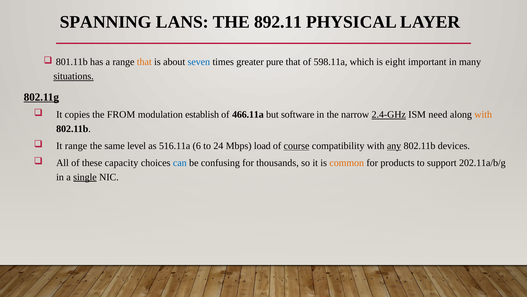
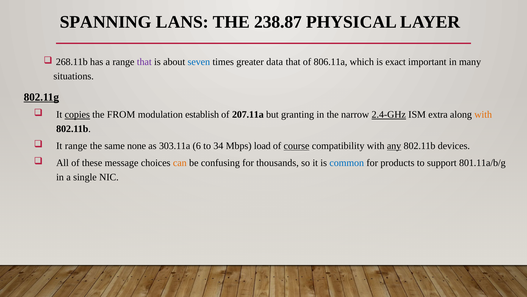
892.11: 892.11 -> 238.87 (278, 22)
801.11b: 801.11b -> 268.11b (72, 62)
that colour: orange -> purple (144, 62)
pure: pure -> data (275, 62)
598.11a: 598.11a -> 806.11a (330, 62)
eight: eight -> exact (396, 62)
situations underline: present -> none (74, 76)
copies underline: none -> present (77, 114)
466.11a: 466.11a -> 207.11a (248, 114)
software: software -> granting (298, 114)
need: need -> extra (438, 114)
level: level -> none (137, 146)
516.11a: 516.11a -> 303.11a (175, 146)
24: 24 -> 34 (218, 146)
capacity: capacity -> message (122, 163)
can colour: blue -> orange (180, 163)
common colour: orange -> blue (347, 163)
202.11a/b/g: 202.11a/b/g -> 801.11a/b/g (482, 163)
single underline: present -> none (85, 177)
